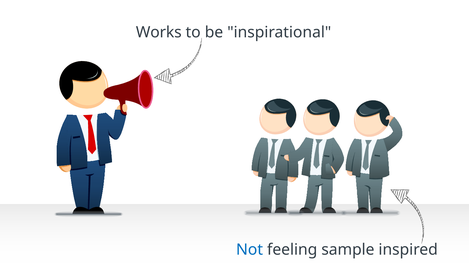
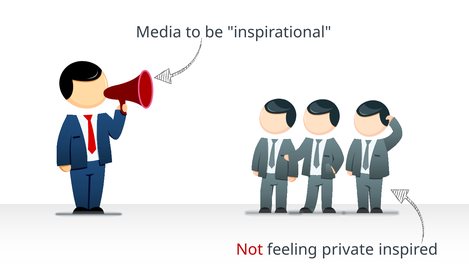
Works: Works -> Media (159, 32)
Not colour: blue -> red (250, 249)
sample: sample -> private (348, 249)
